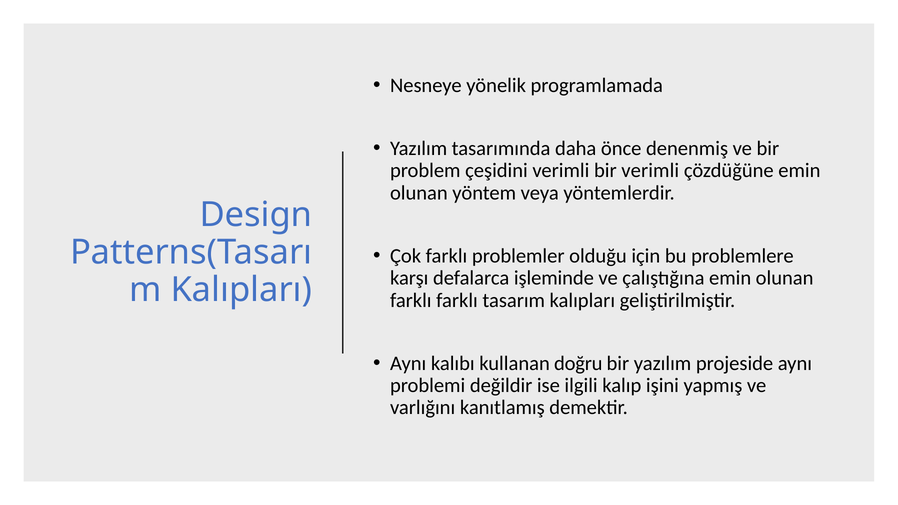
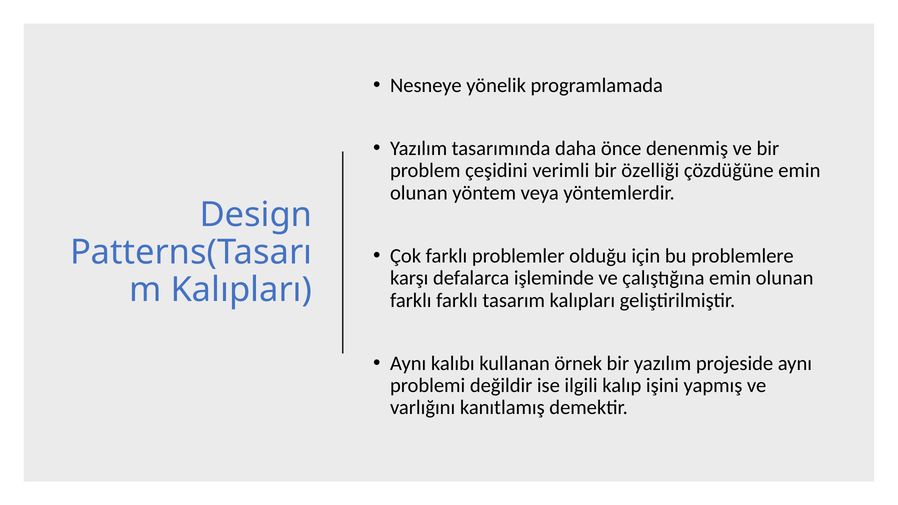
bir verimli: verimli -> özelliği (650, 171)
doğru: doğru -> örnek (578, 363)
